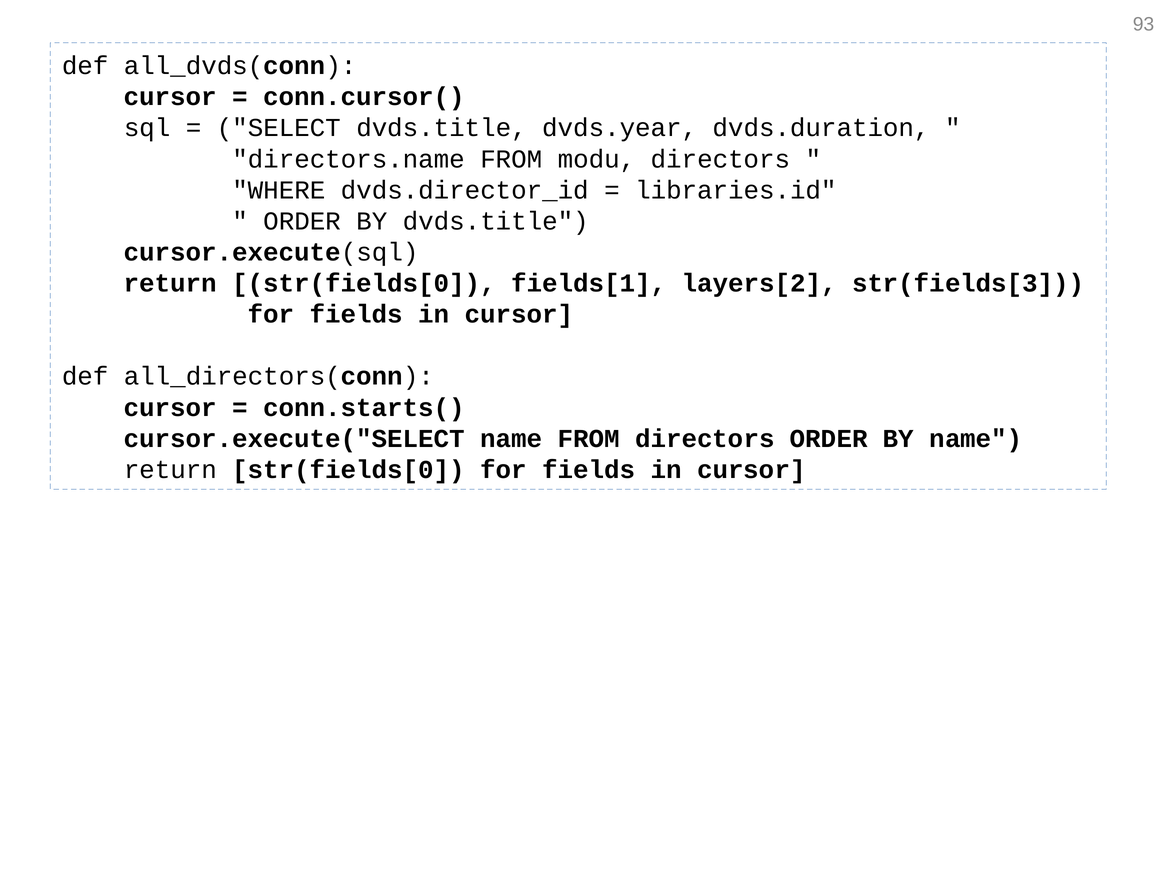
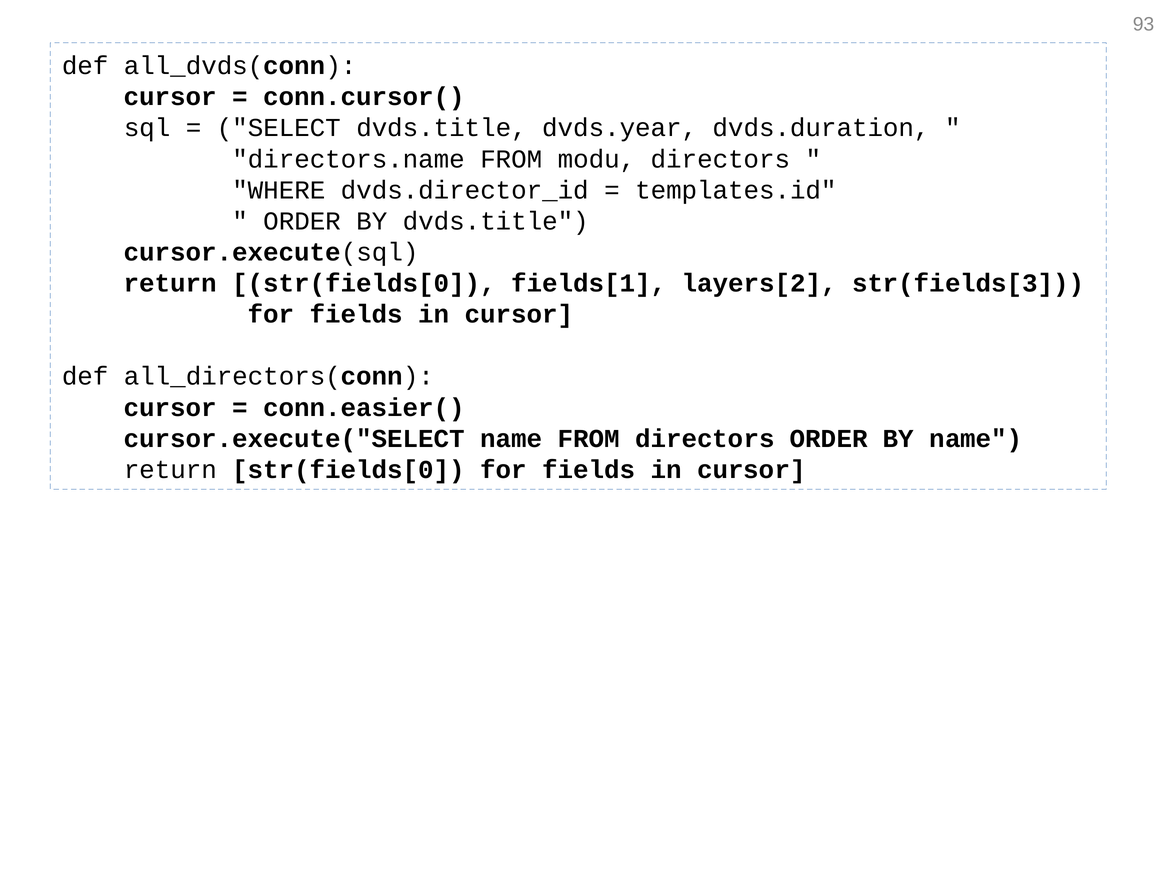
libraries.id: libraries.id -> templates.id (736, 190)
conn.starts(: conn.starts( -> conn.easier( (364, 408)
